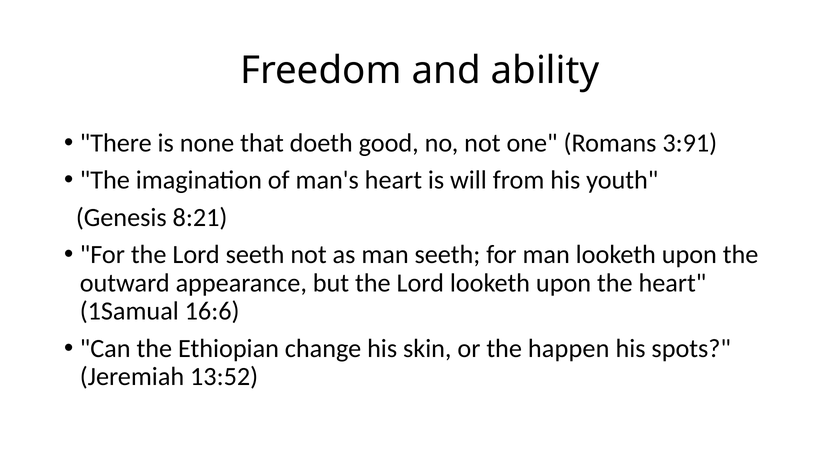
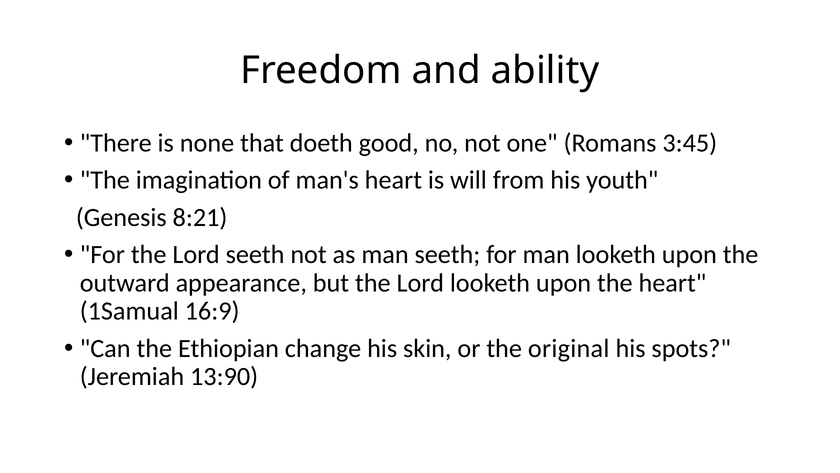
3:91: 3:91 -> 3:45 (690, 143)
16:6: 16:6 -> 16:9 (212, 311)
happen: happen -> original (569, 348)
13:52: 13:52 -> 13:90 (224, 376)
